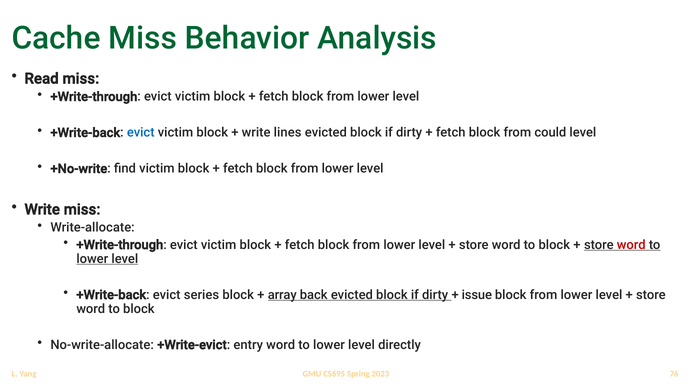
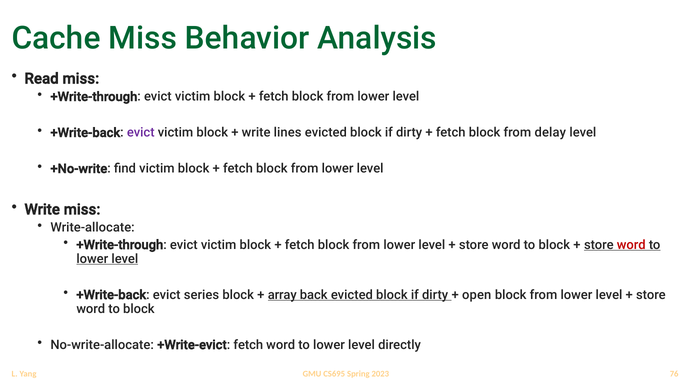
evict colour: blue -> purple (141, 133)
could: could -> delay (550, 133)
issue: issue -> open (477, 295)
+Write-evict entry: entry -> fetch (248, 345)
